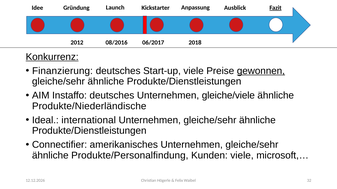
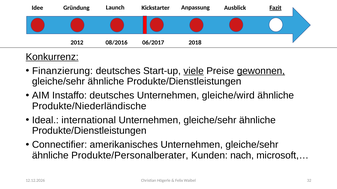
viele underline: none -> present (194, 71)
gleiche/viele: gleiche/viele -> gleiche/wird (228, 96)
Produkte/Personalfindung: Produkte/Personalfindung -> Produkte/Personalberater (130, 156)
Kunden viele: viele -> nach (242, 156)
